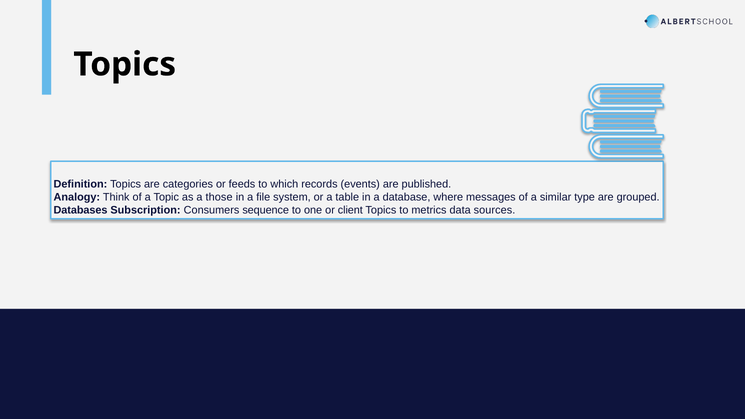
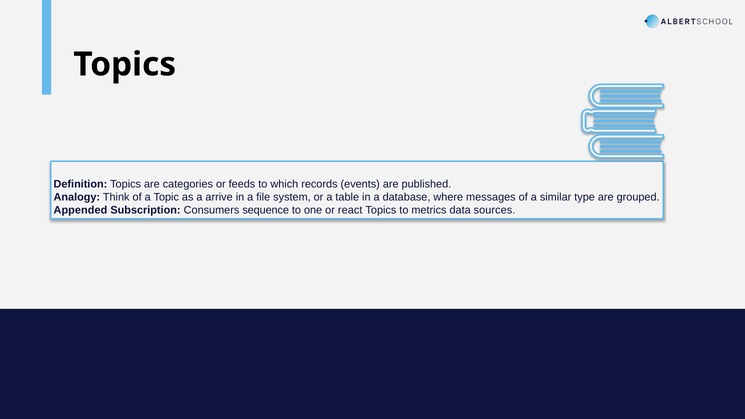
those: those -> arrive (219, 197)
Databases: Databases -> Appended (80, 210)
client: client -> react (350, 210)
